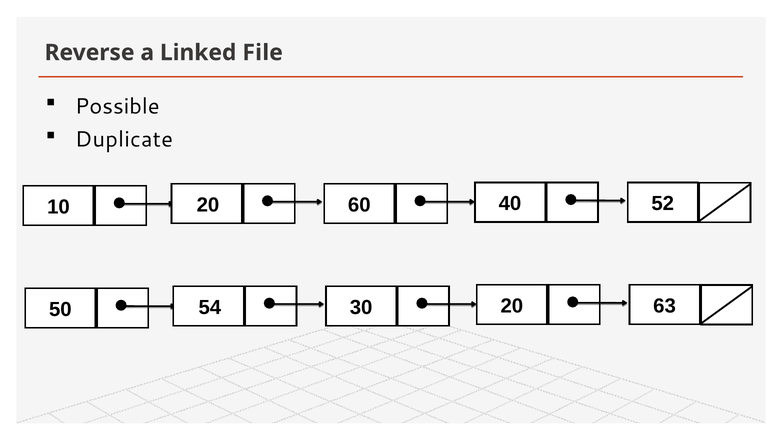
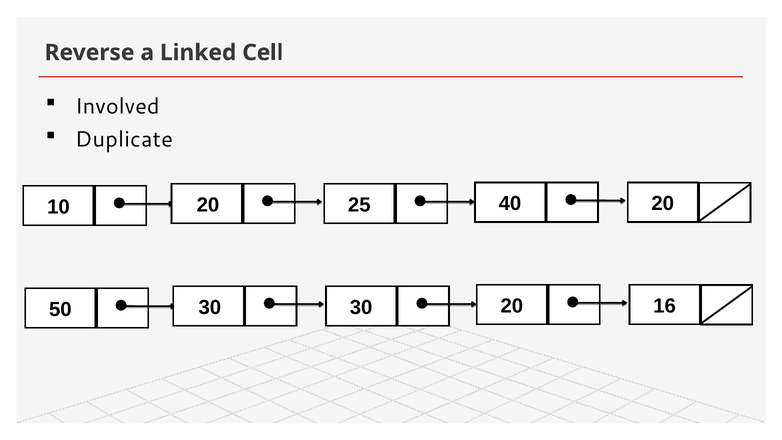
File: File -> Cell (263, 53)
Possible: Possible -> Involved (117, 107)
60: 60 -> 25 (359, 205)
40 52: 52 -> 20 (663, 204)
50 54: 54 -> 30 (210, 307)
63: 63 -> 16 (665, 306)
